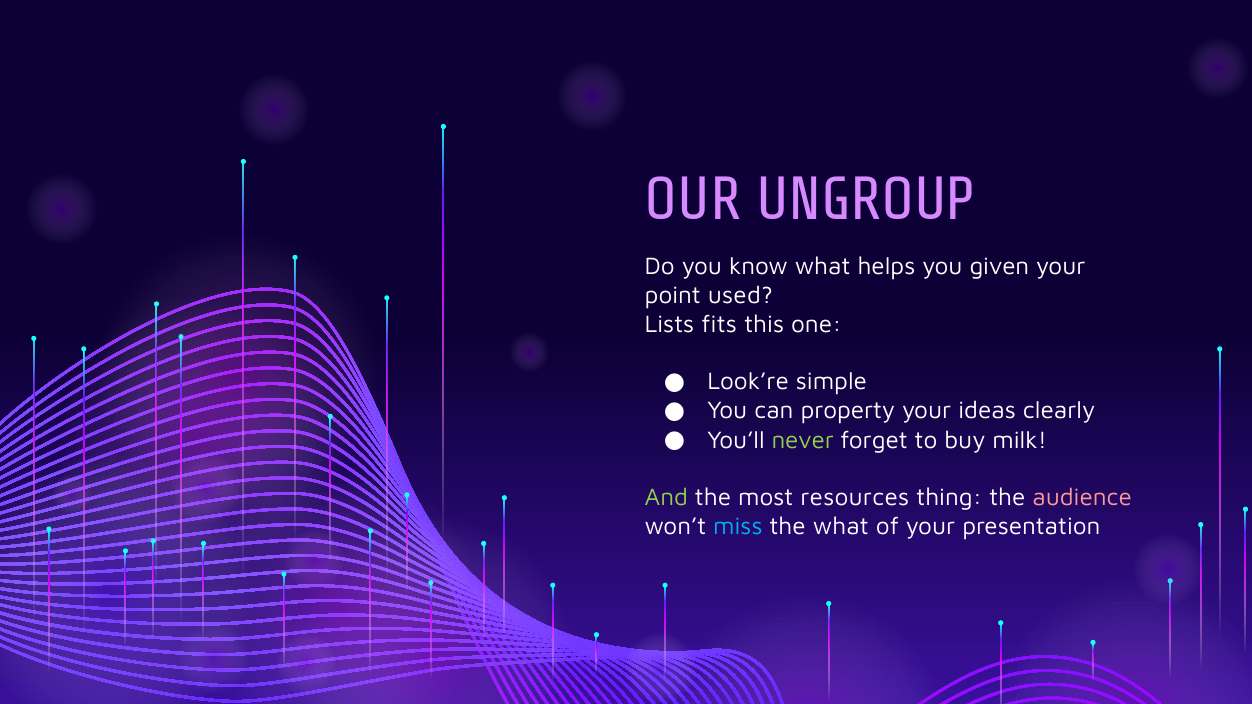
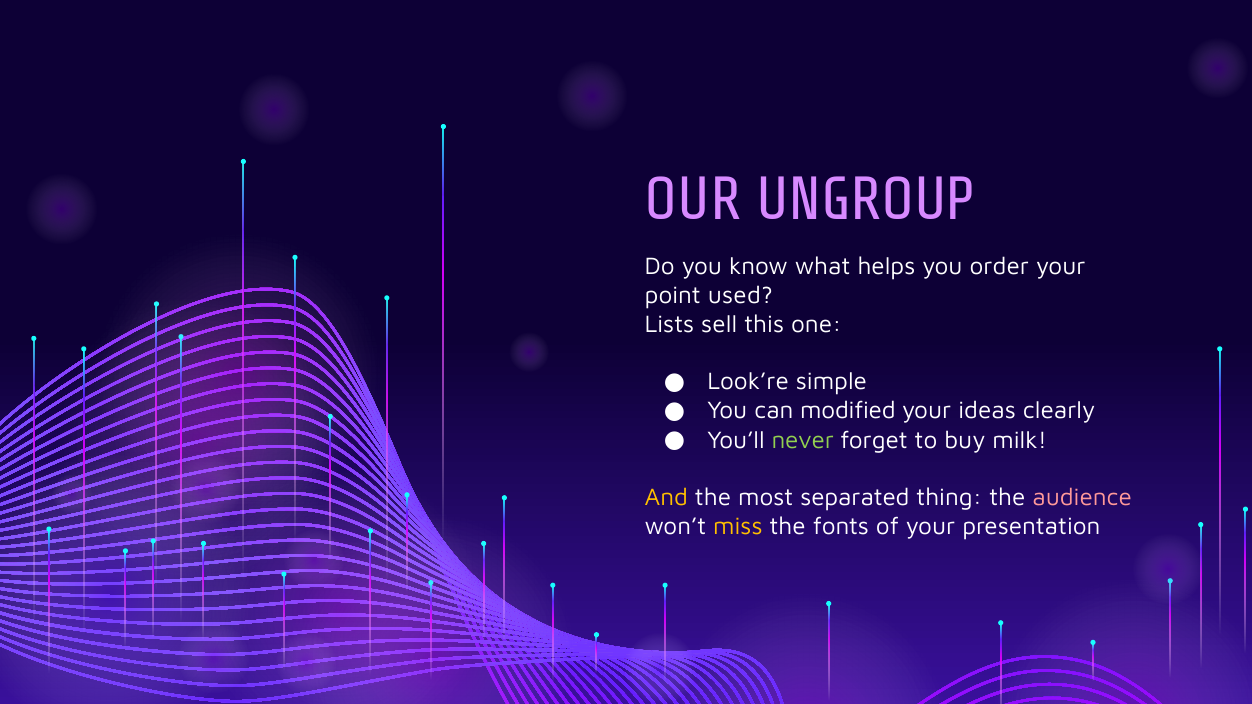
given: given -> order (999, 266)
fits: fits -> sell (719, 325)
property: property -> modified (848, 411)
And colour: light green -> yellow (666, 497)
resources: resources -> separated (855, 497)
miss colour: light blue -> yellow (738, 526)
the what: what -> fonts (841, 526)
